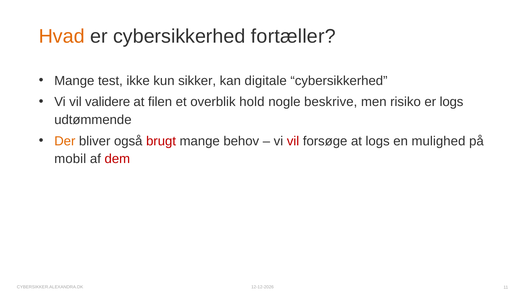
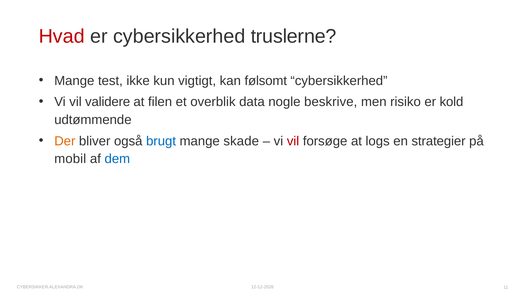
Hvad colour: orange -> red (62, 36)
fortæller: fortæller -> truslerne (294, 36)
sikker: sikker -> vigtigt (197, 81)
digitale: digitale -> følsomt (266, 81)
hold: hold -> data (252, 102)
er logs: logs -> kold (451, 102)
brugt colour: red -> blue (161, 141)
behov: behov -> skade (241, 141)
mulighed: mulighed -> strategier (439, 141)
dem colour: red -> blue (117, 159)
